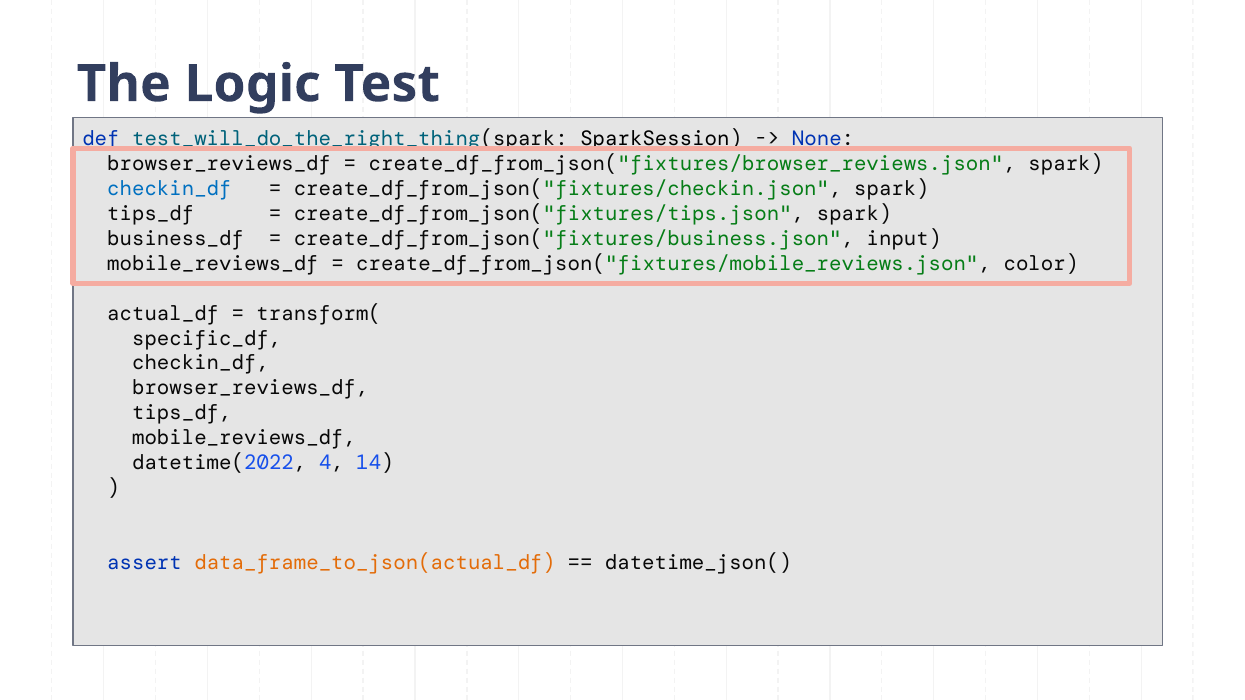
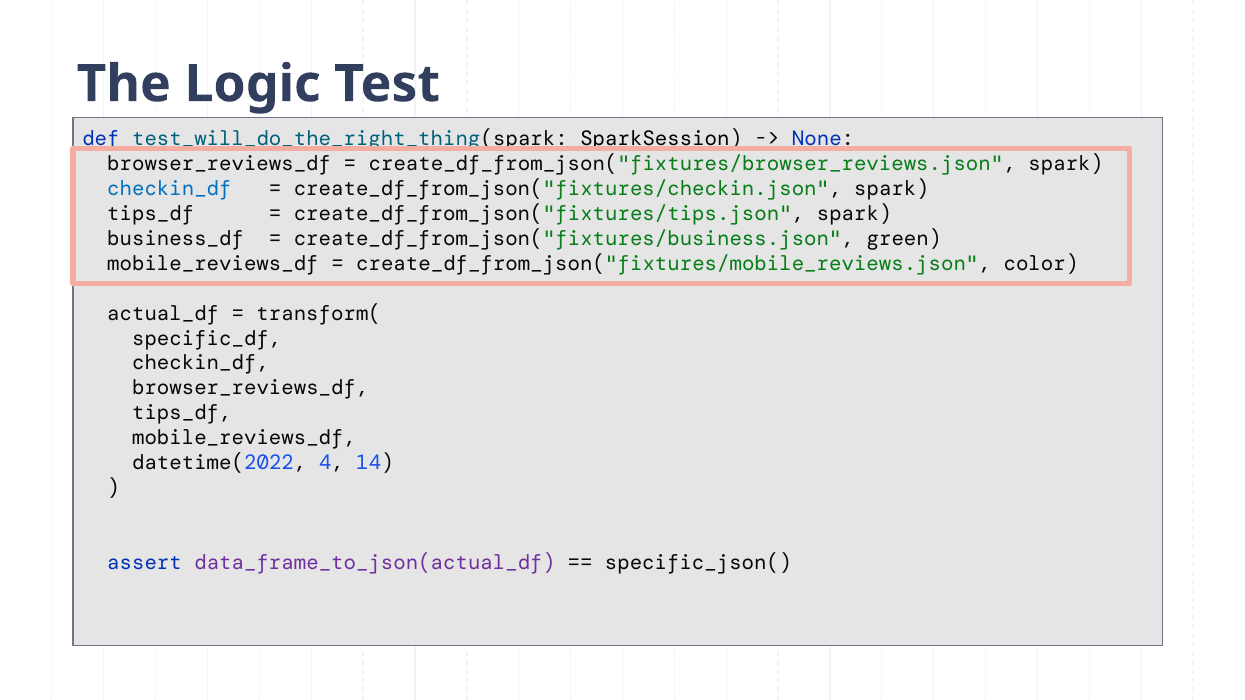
input: input -> green (904, 239)
data_frame_to_json(actual_df colour: orange -> purple (375, 563)
datetime_json(: datetime_json( -> specific_json( (698, 563)
